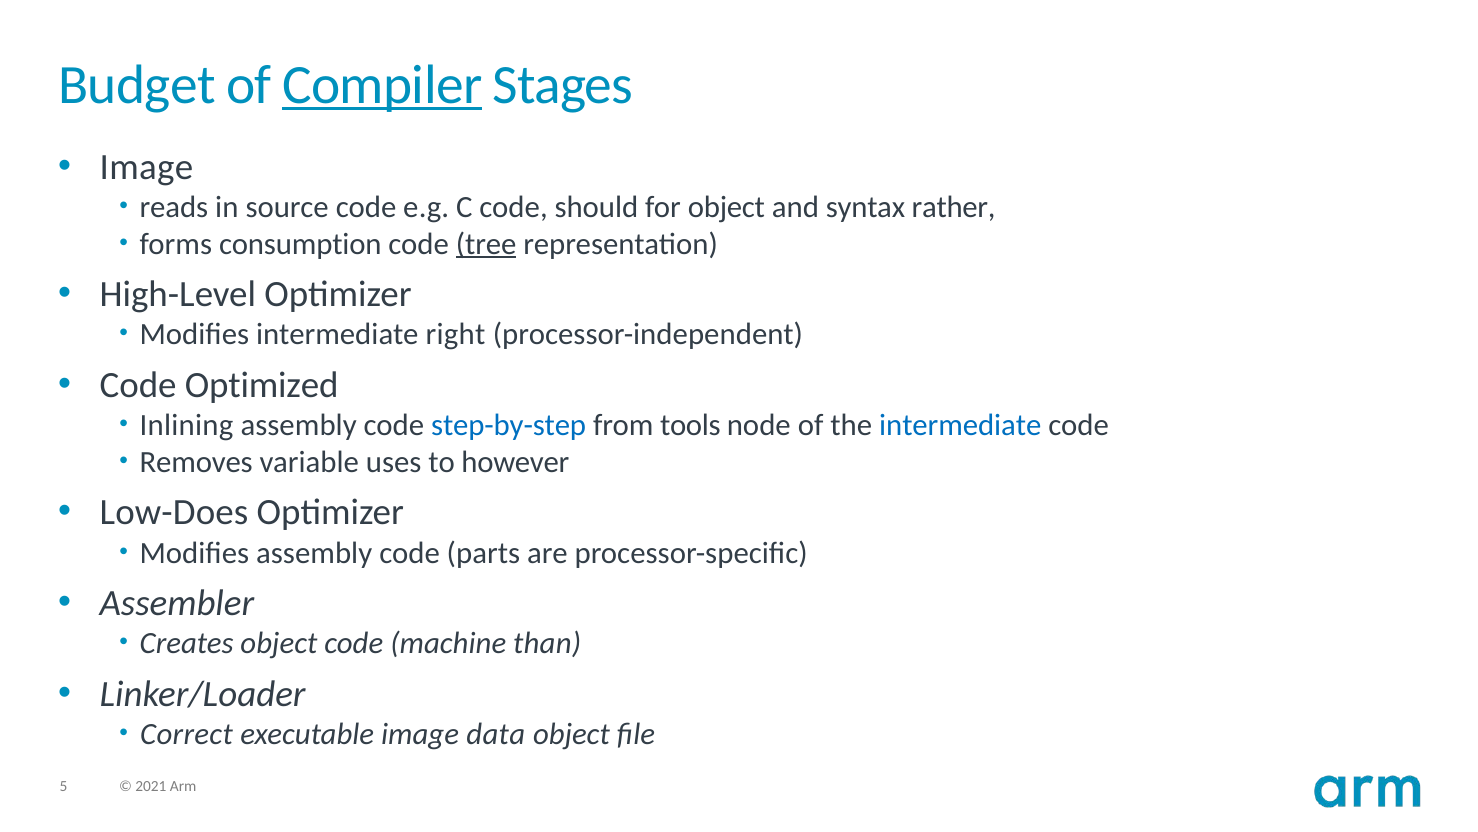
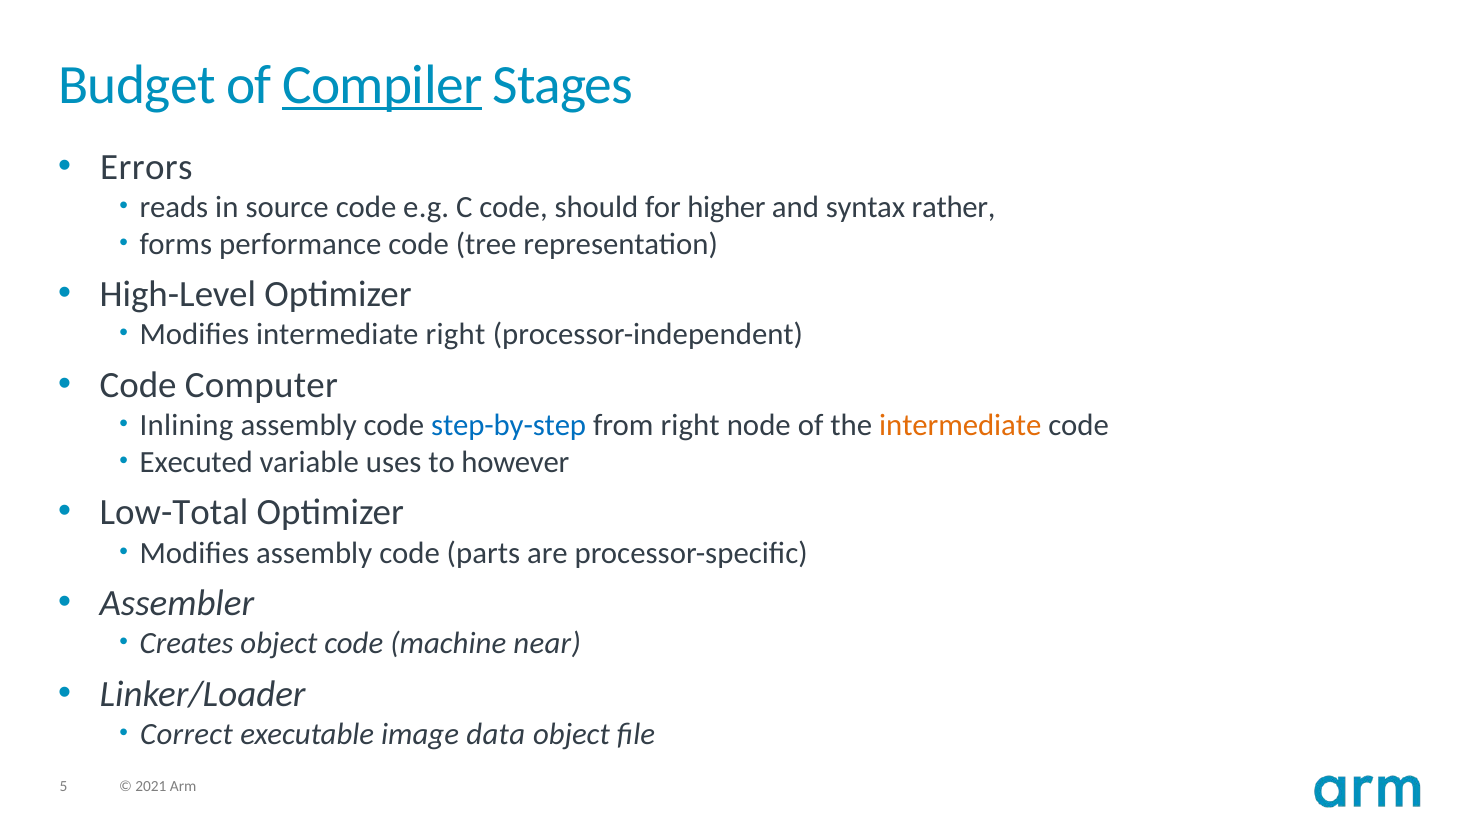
Image: Image -> Errors (146, 167)
for object: object -> higher (726, 207)
consumption: consumption -> performance (300, 244)
tree underline: present -> none (486, 244)
Optimized: Optimized -> Computer (261, 385)
from tools: tools -> right (690, 425)
intermediate colour: blue -> orange (960, 425)
Removes: Removes -> Executed (196, 462)
Low-Does: Low-Does -> Low-Total (174, 512)
than: than -> near (547, 643)
